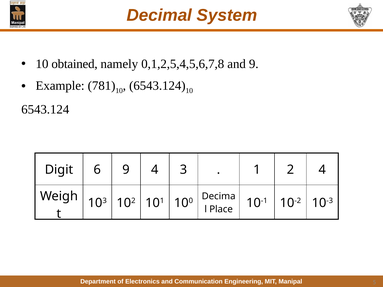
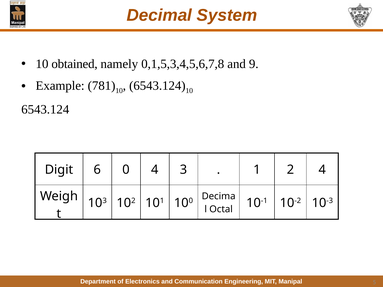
0,1,2,5,4,5,6,7,8: 0,1,2,5,4,5,6,7,8 -> 0,1,5,3,4,5,6,7,8 (183, 64)
6 9: 9 -> 0 (126, 170)
Place: Place -> Octal (221, 209)
